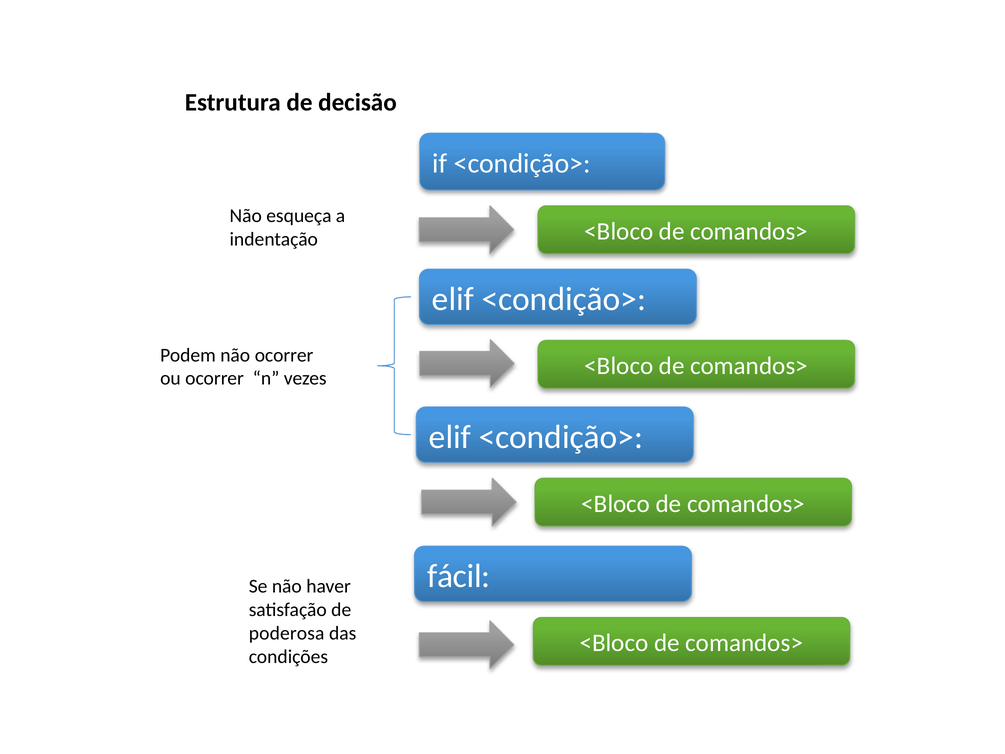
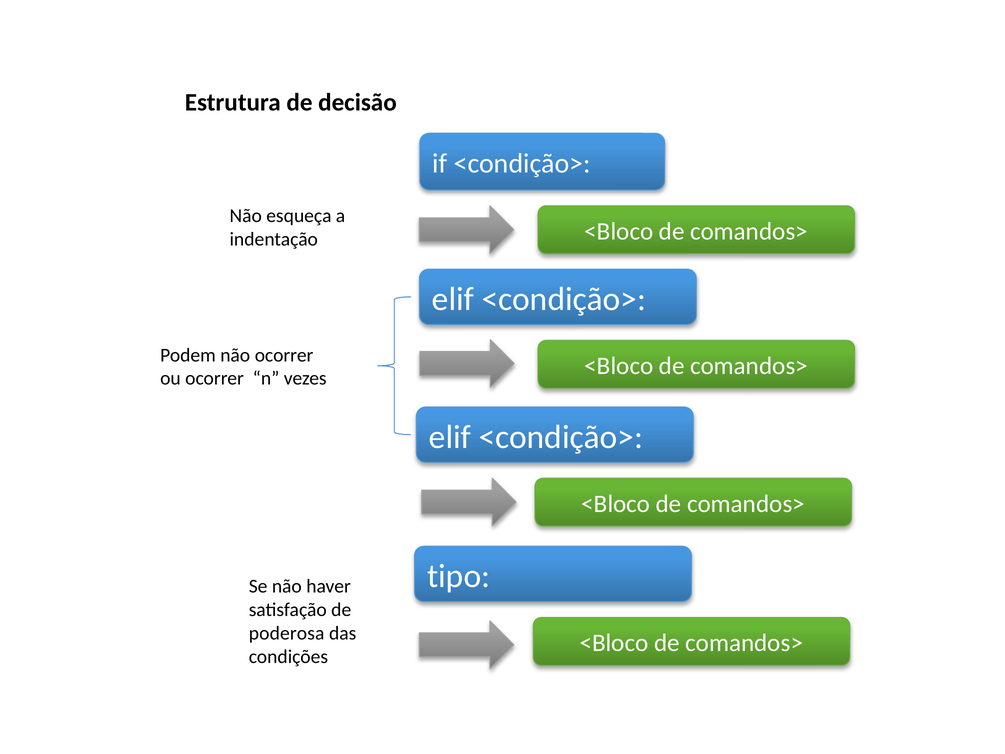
fácil: fácil -> tipo (459, 576)
